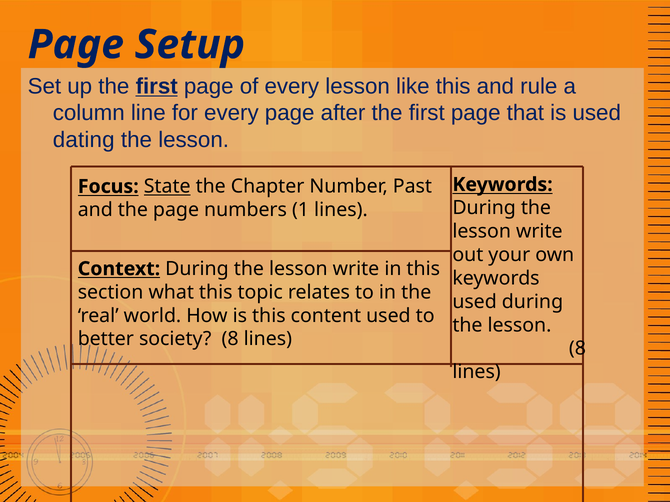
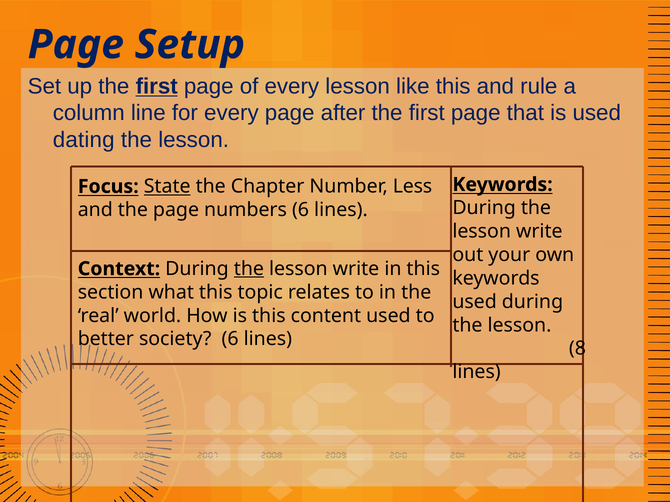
Past: Past -> Less (412, 187)
numbers 1: 1 -> 6 (301, 210)
the underline: none -> present (249, 269)
society 8: 8 -> 6 (230, 339)
